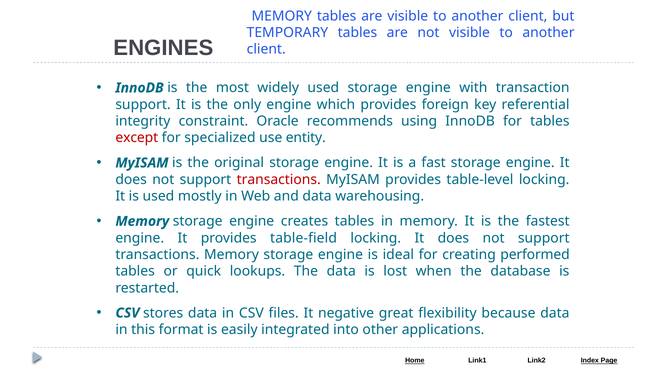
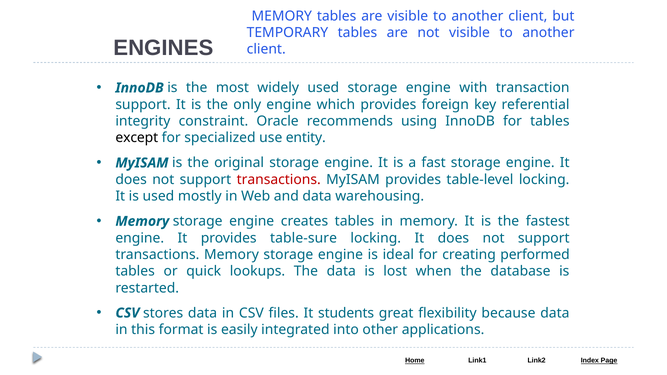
except colour: red -> black (137, 138)
table-field: table-field -> table-sure (304, 238)
negative: negative -> students (346, 313)
